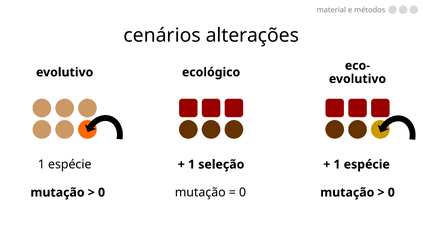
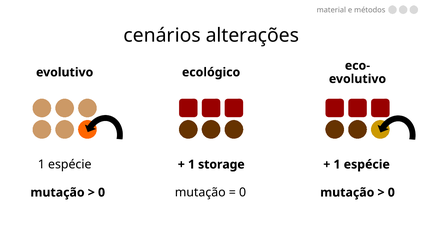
seleção: seleção -> storage (221, 164)
